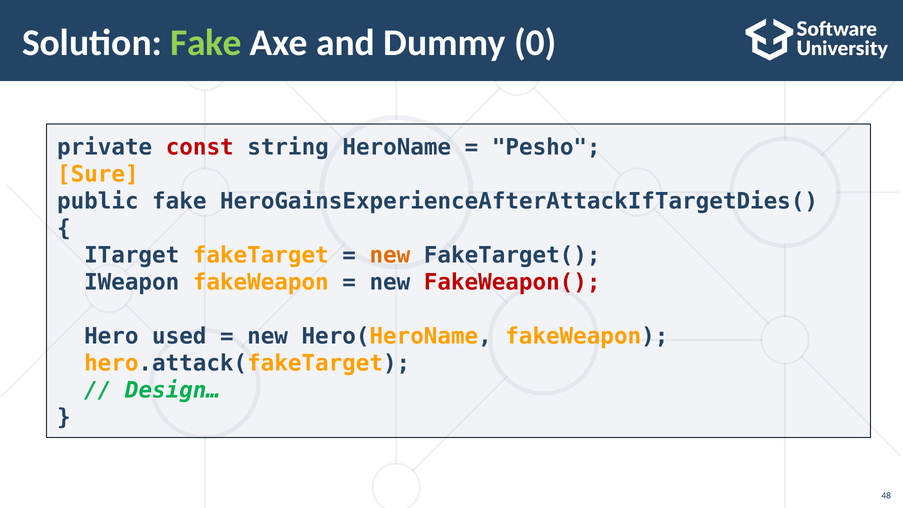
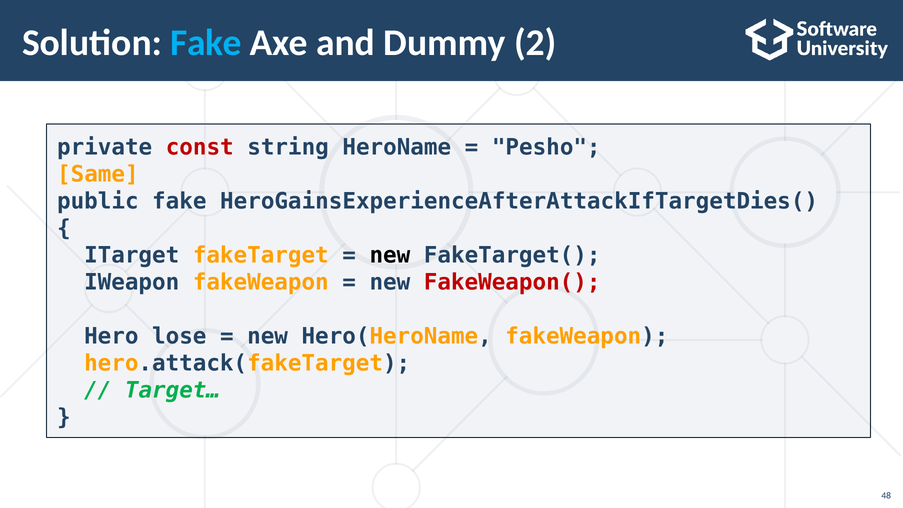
Fake colour: light green -> light blue (206, 43)
0: 0 -> 2 (535, 43)
Sure: Sure -> Same (98, 174)
new colour: orange -> black (390, 255)
used: used -> lose (179, 336)
Design…: Design… -> Target… (172, 390)
